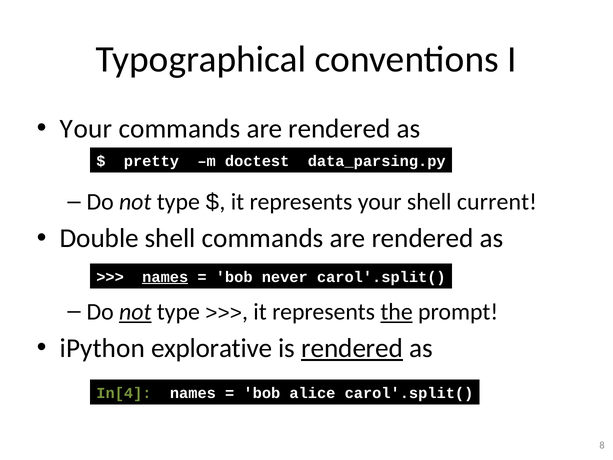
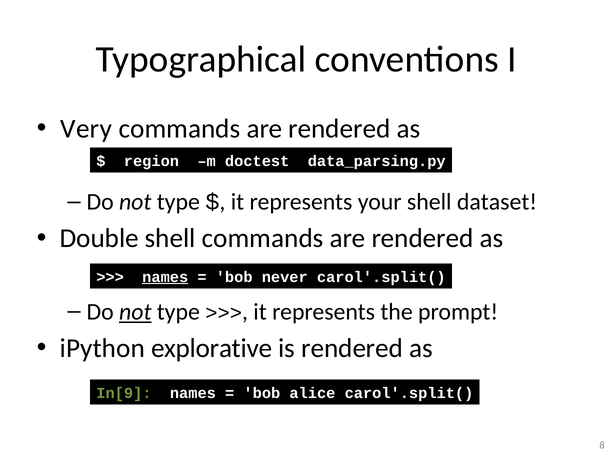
Your: Your -> Very (86, 129)
pretty: pretty -> region (151, 161)
current: current -> dataset (497, 202)
the underline: present -> none (397, 312)
rendered underline: present -> none (352, 348)
In[4: In[4 -> In[9 (124, 393)
